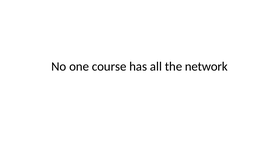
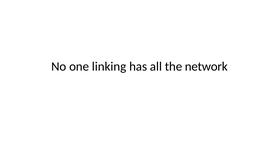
course: course -> linking (109, 66)
